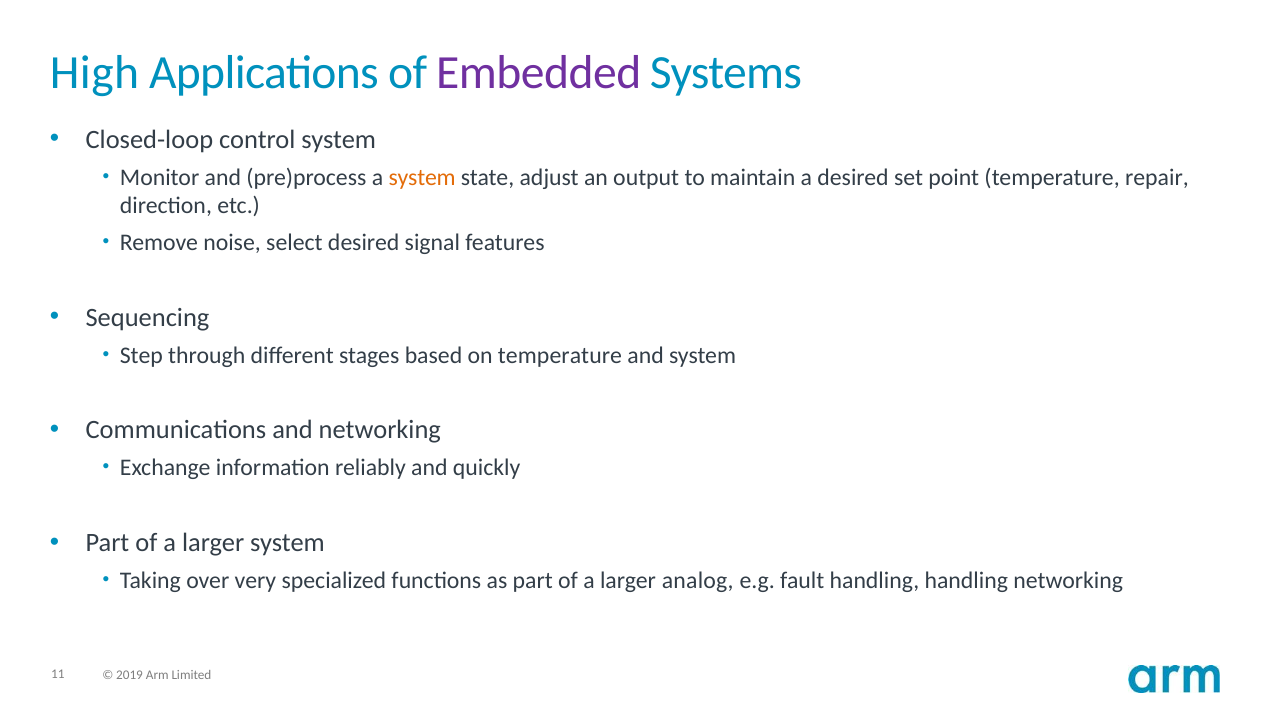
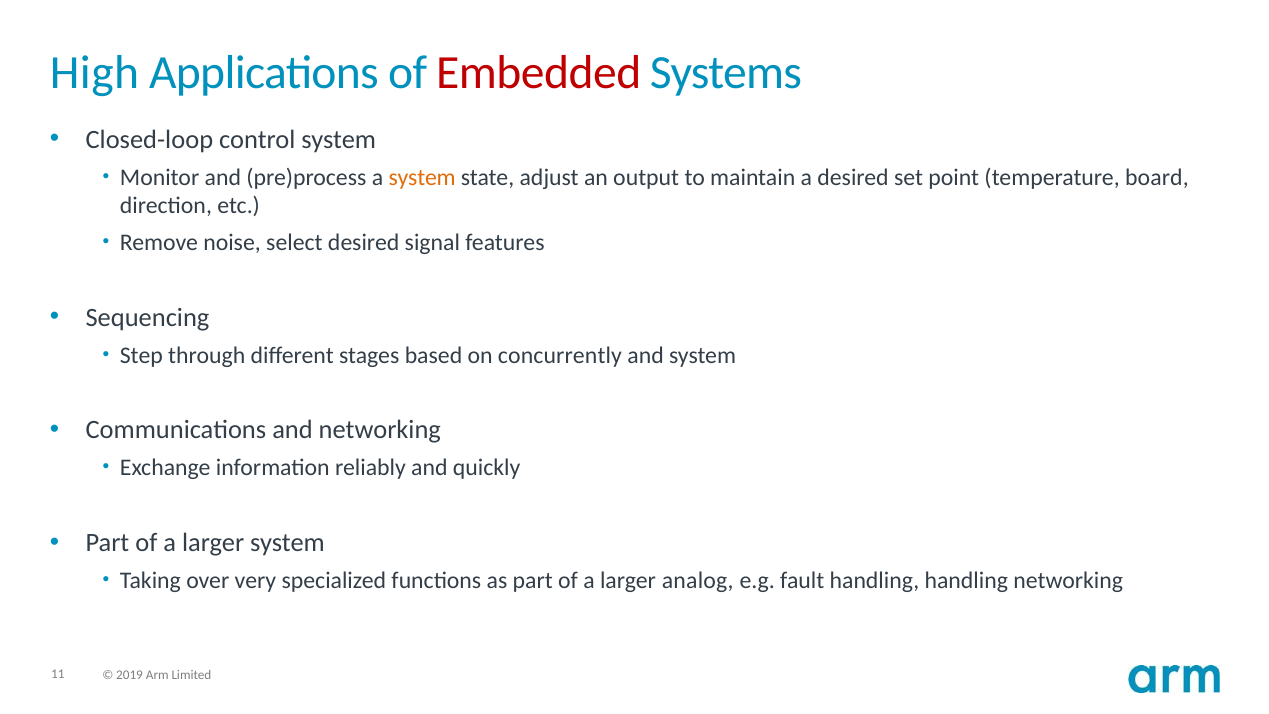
Embedded colour: purple -> red (539, 73)
repair: repair -> board (1157, 178)
on temperature: temperature -> concurrently (560, 355)
